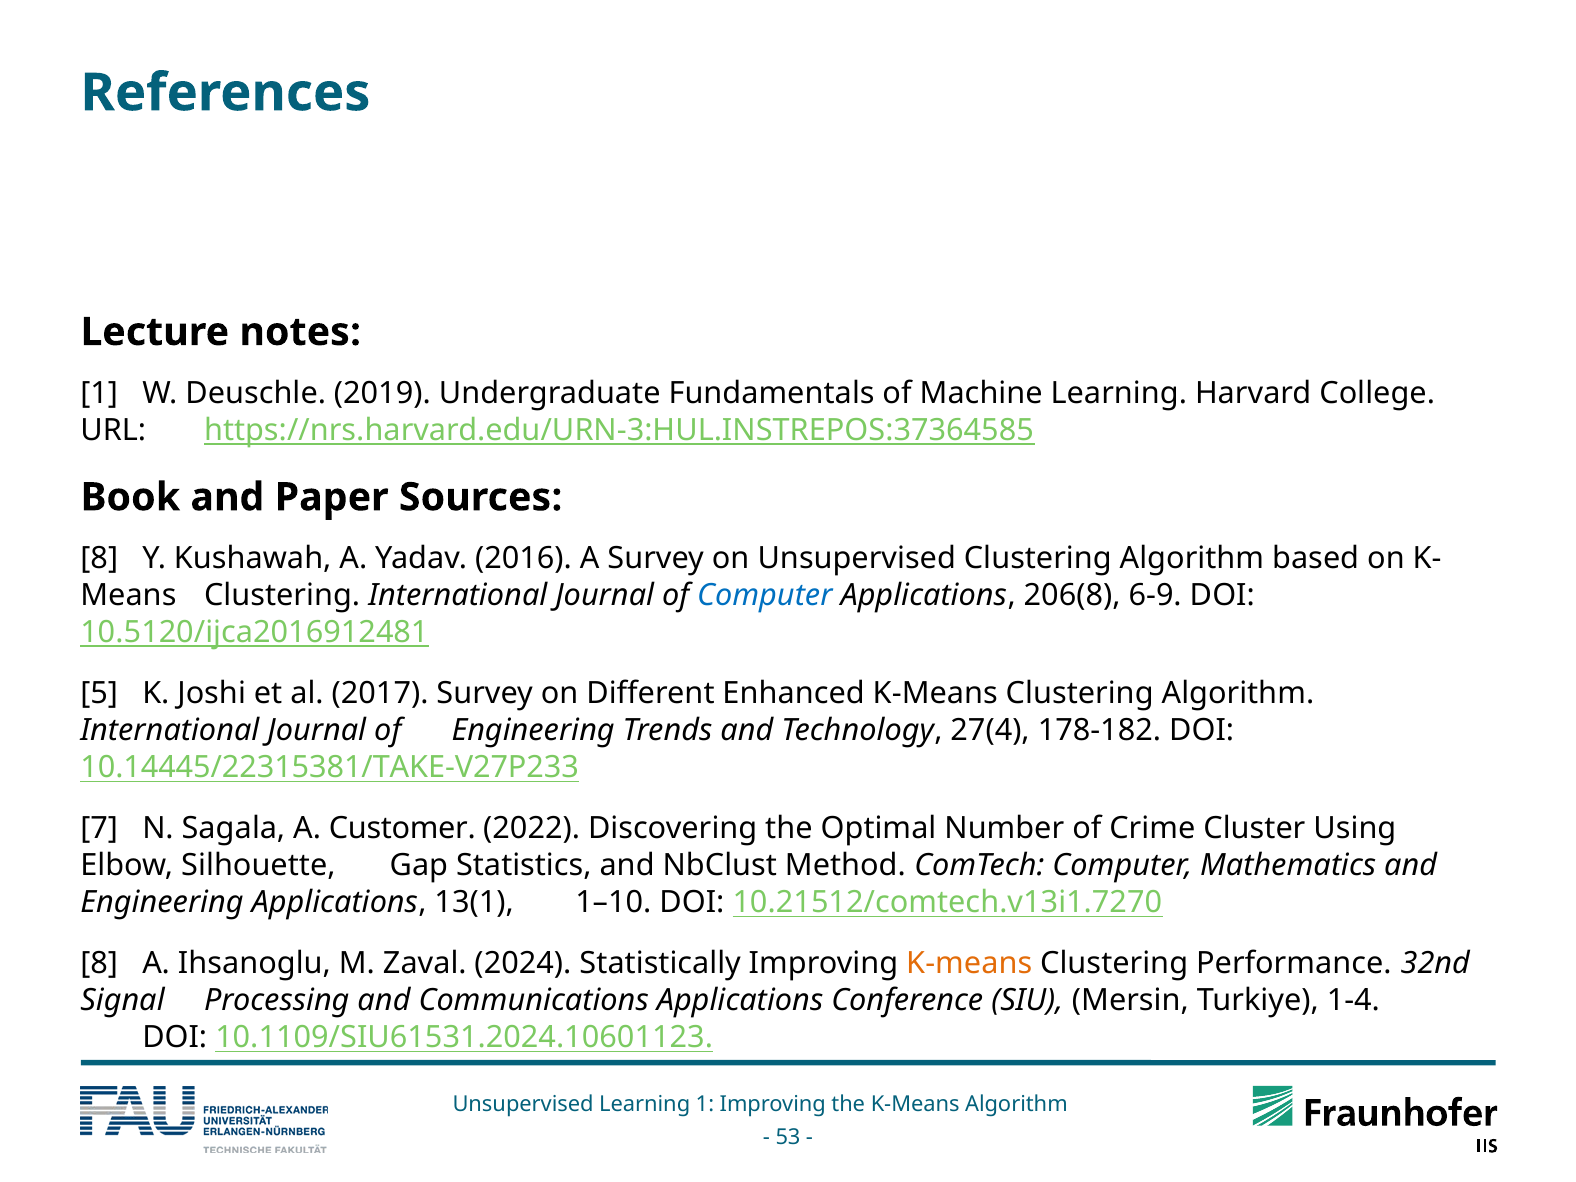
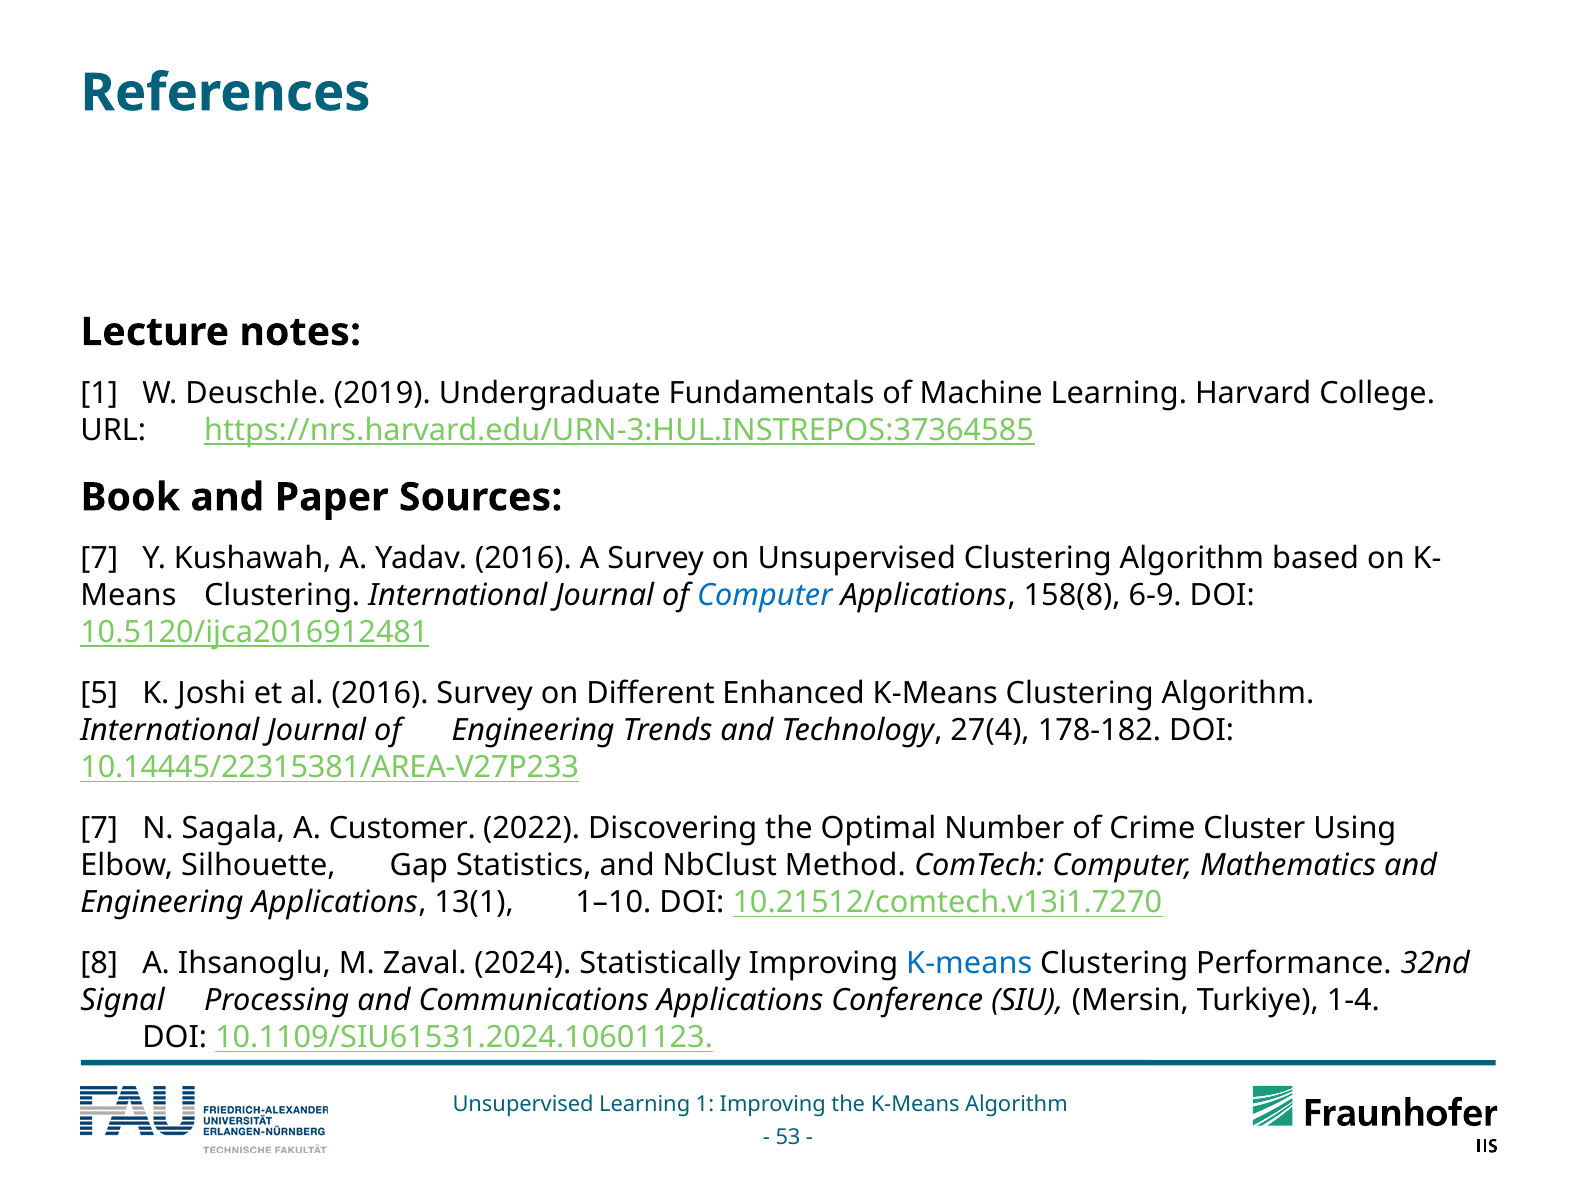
8: 8 -> 7 (99, 558)
206(8: 206(8 -> 158(8 (1072, 595)
al 2017: 2017 -> 2016 (380, 694)
10.14445/22315381/TAKE-V27P233: 10.14445/22315381/TAKE-V27P233 -> 10.14445/22315381/AREA-V27P233 (330, 767)
K-means colour: orange -> blue (969, 964)
